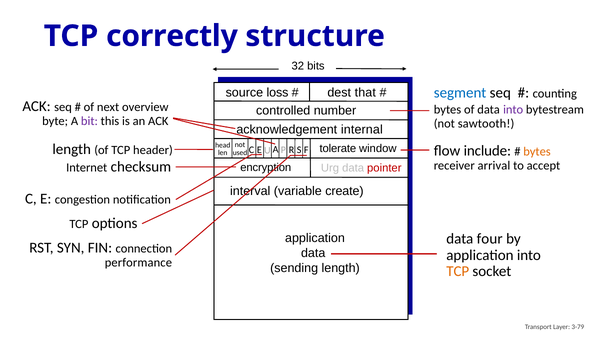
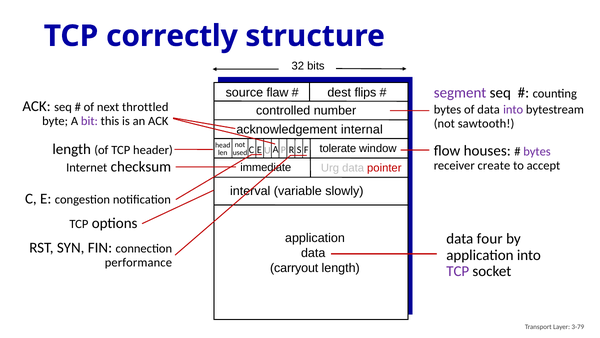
segment colour: blue -> purple (460, 93)
loss: loss -> flaw (277, 92)
that: that -> flips (365, 93)
overview: overview -> throttled (145, 107)
include: include -> houses (487, 150)
bytes colour: orange -> purple (537, 151)
arrival: arrival -> create (494, 165)
encryption: encryption -> immediate (266, 167)
create: create -> slowly (344, 191)
sending: sending -> carryout (294, 268)
TCP colour: orange -> purple (458, 271)
